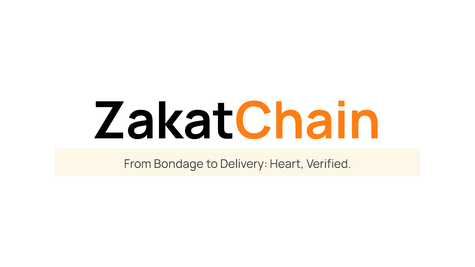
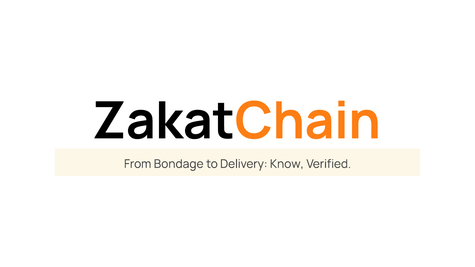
Heart: Heart -> Know (287, 164)
